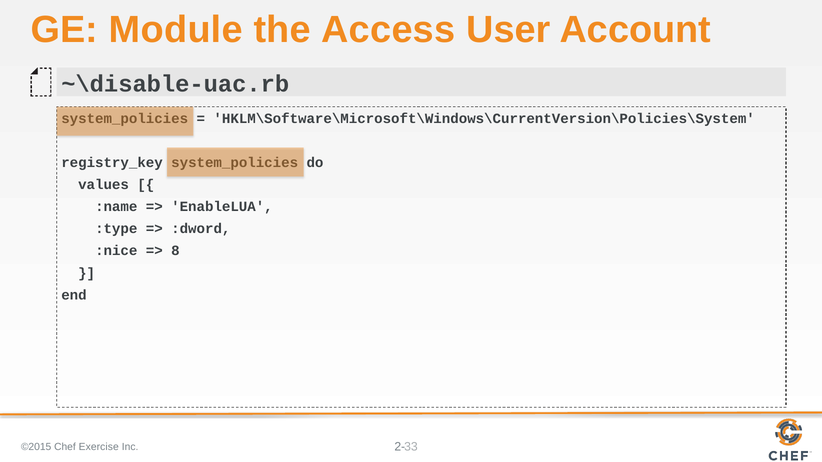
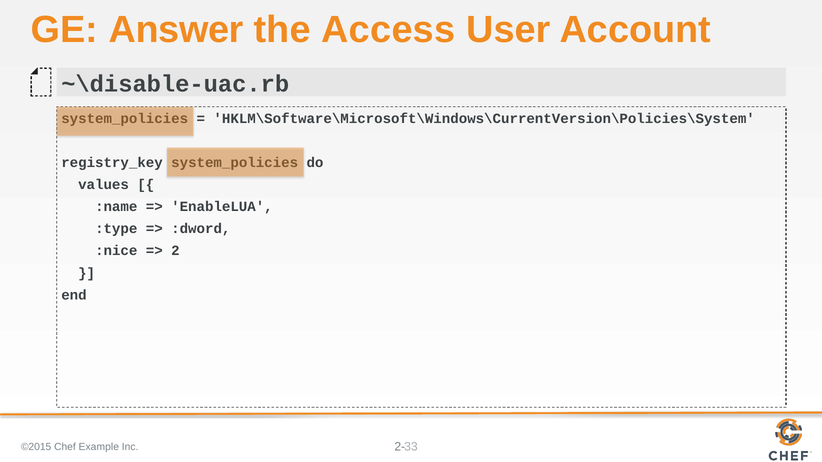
Module: Module -> Answer (176, 30)
8: 8 -> 2 (175, 251)
Exercise: Exercise -> Example (99, 447)
